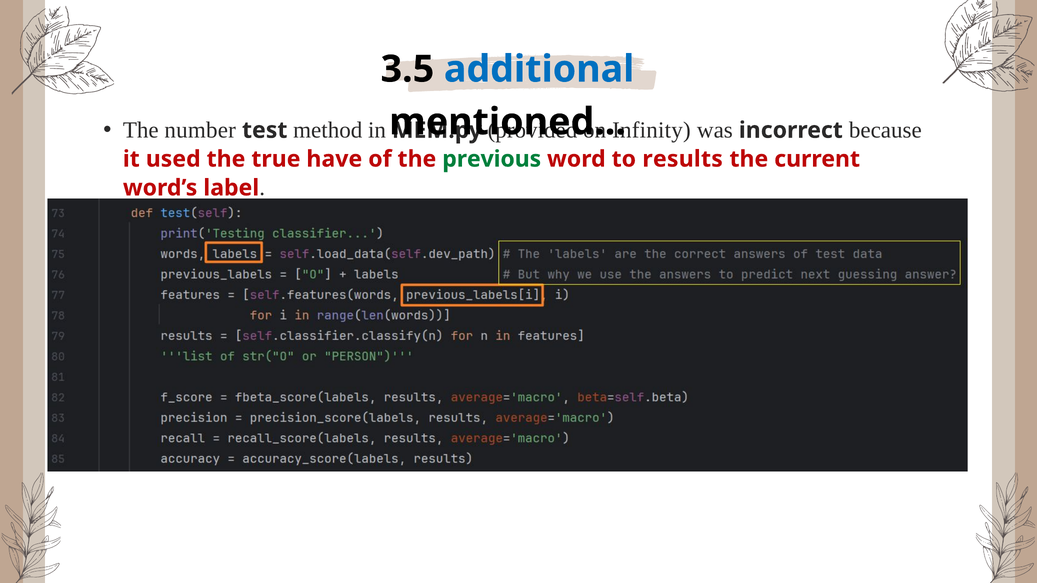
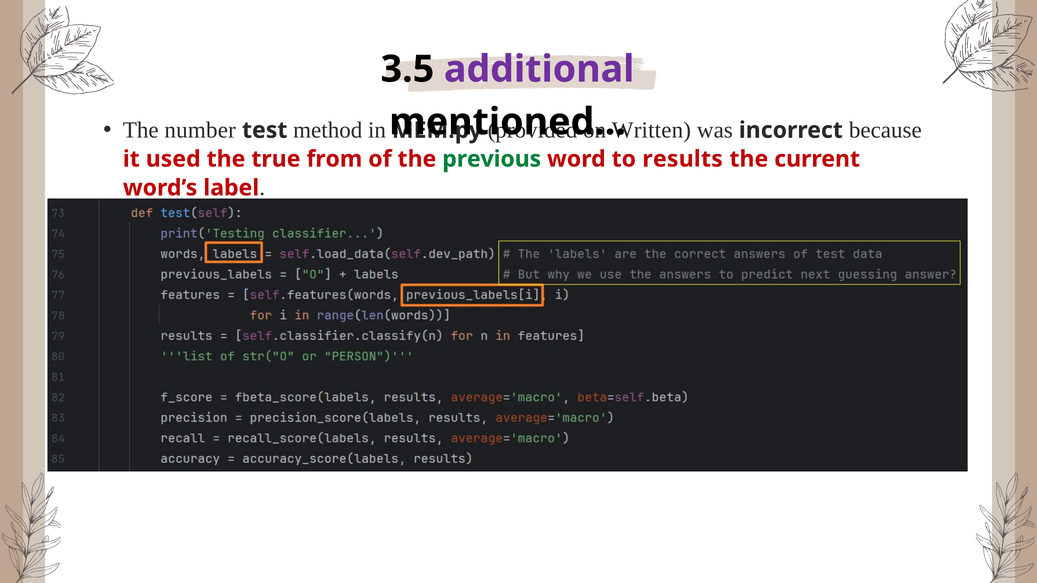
additional colour: blue -> purple (539, 69)
Infinity: Infinity -> Written (651, 130)
have: have -> from (334, 159)
